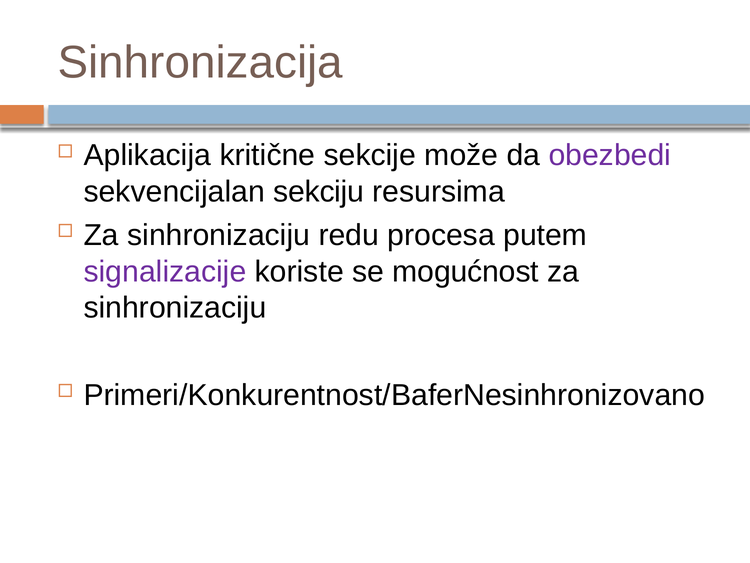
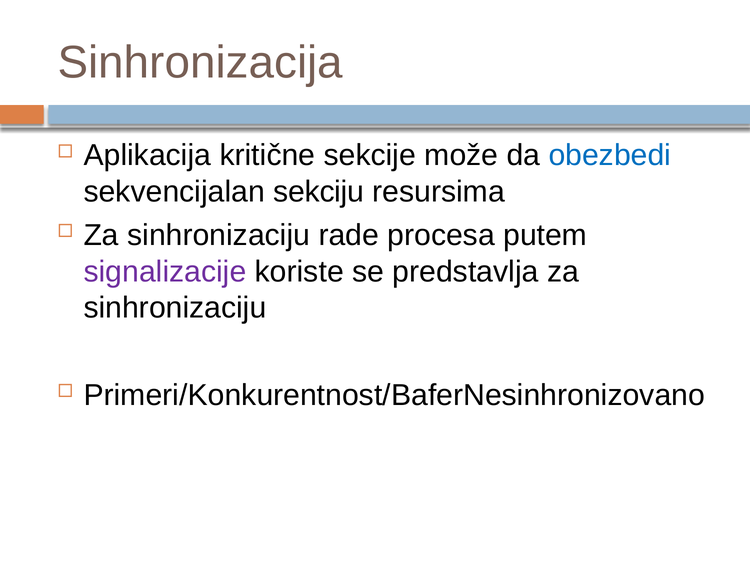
obezbedi colour: purple -> blue (610, 155)
redu: redu -> rade (349, 235)
mogućnost: mogućnost -> predstavlja (466, 271)
